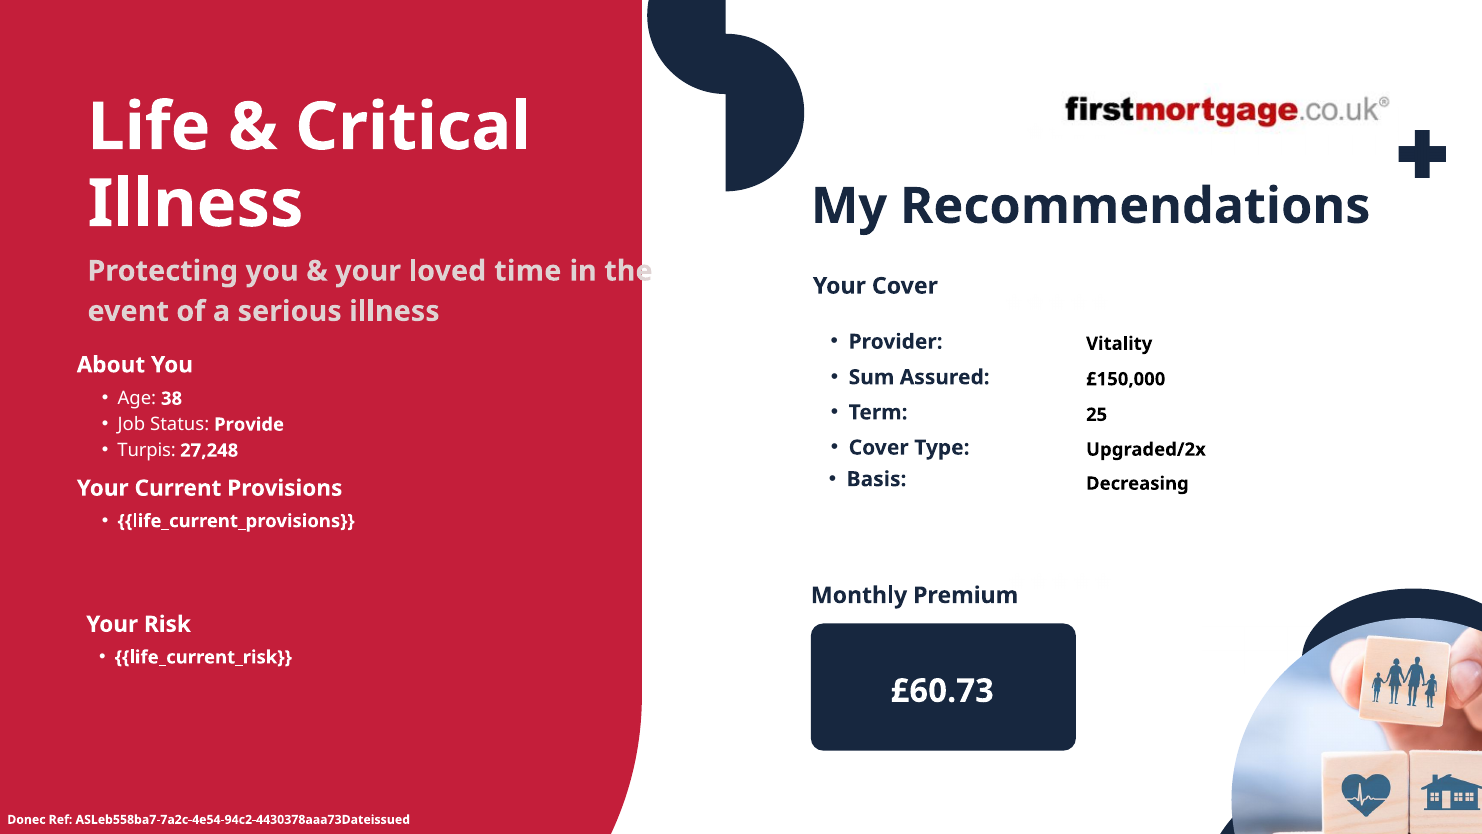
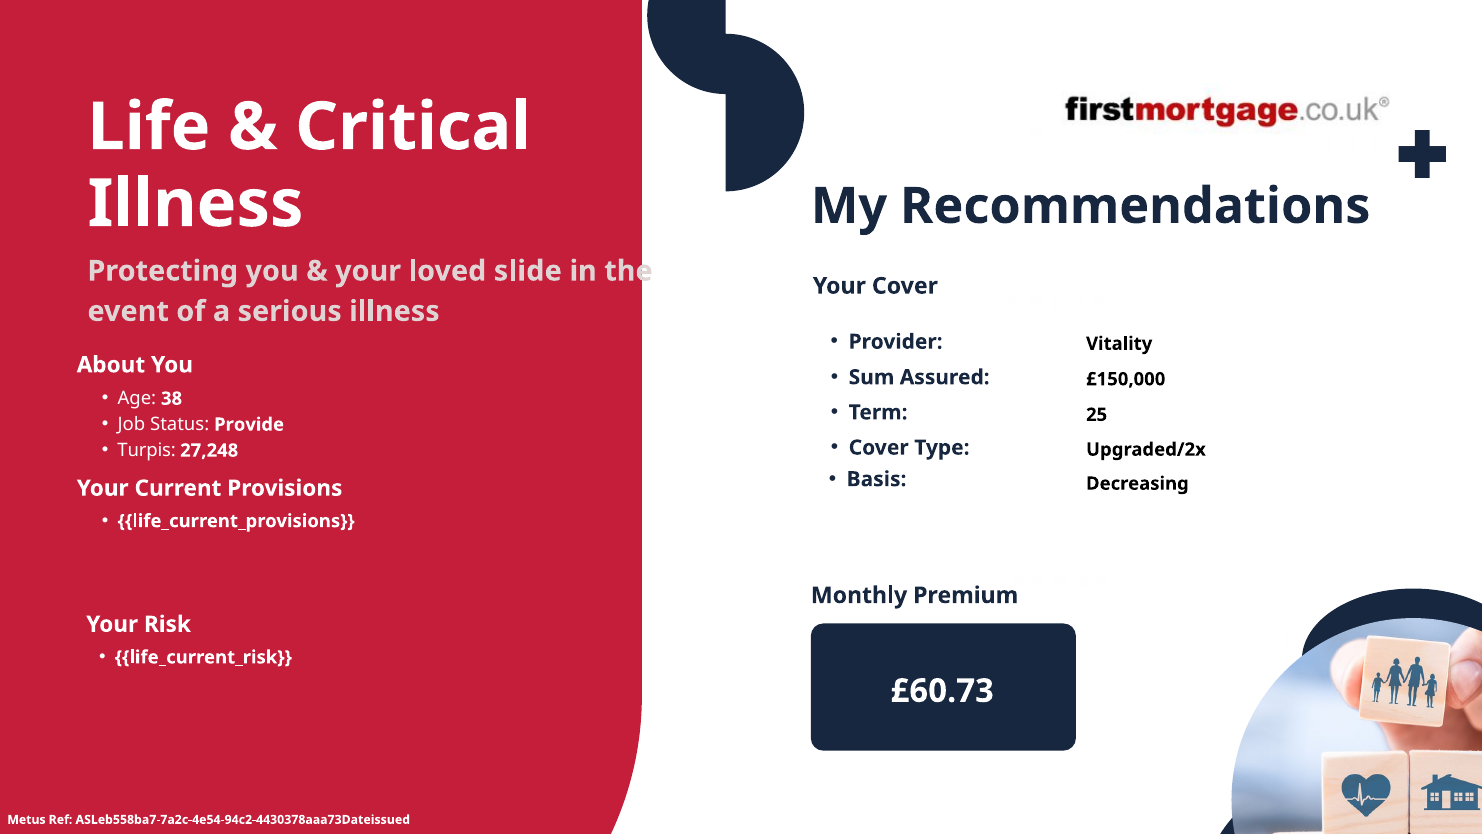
time: time -> slide (528, 271)
Donec: Donec -> Metus (26, 819)
